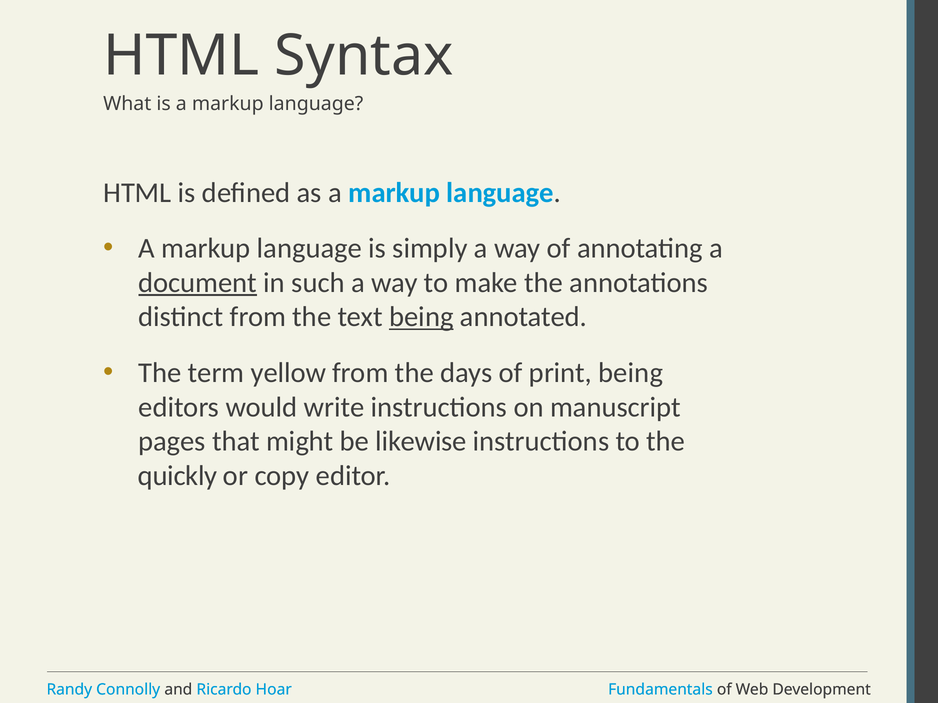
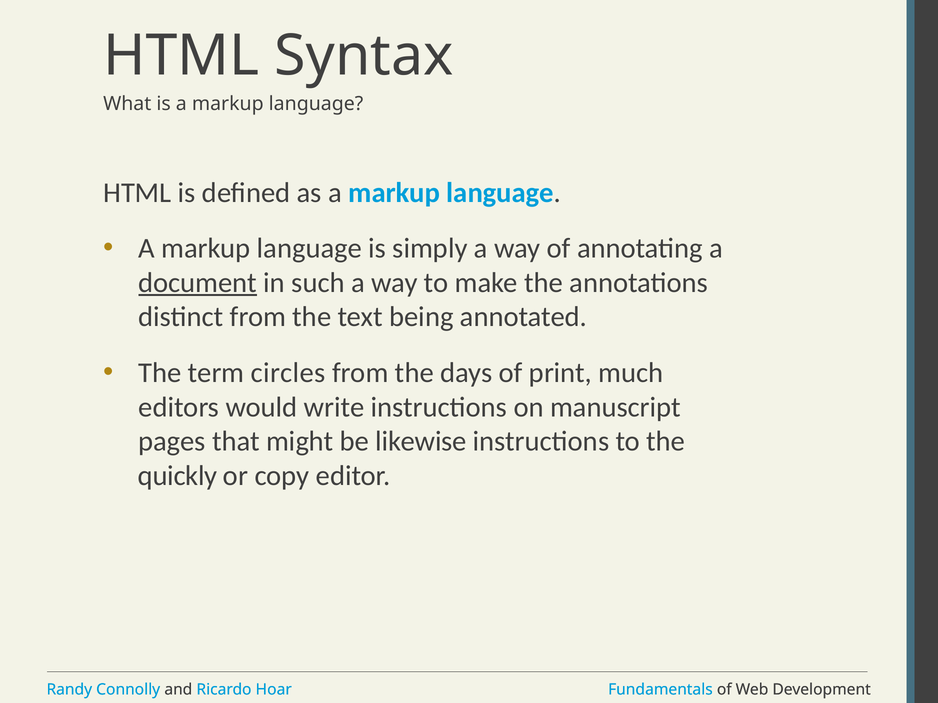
being underline: present -> none (421, 317)
yellow: yellow -> circles (288, 373)
print being: being -> much (631, 373)
